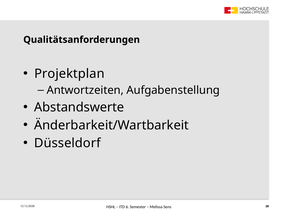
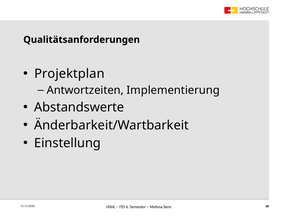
Aufgabenstellung: Aufgabenstellung -> Implementierung (173, 90)
Düsseldorf: Düsseldorf -> Einstellung (67, 143)
